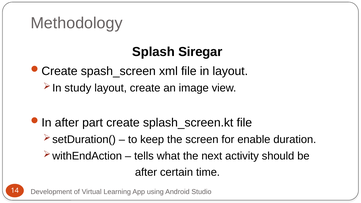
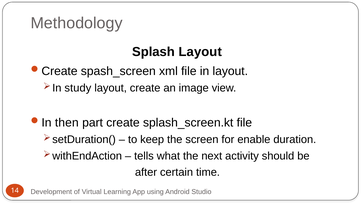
Splash Siregar: Siregar -> Layout (200, 52)
after: after -> then (67, 123)
